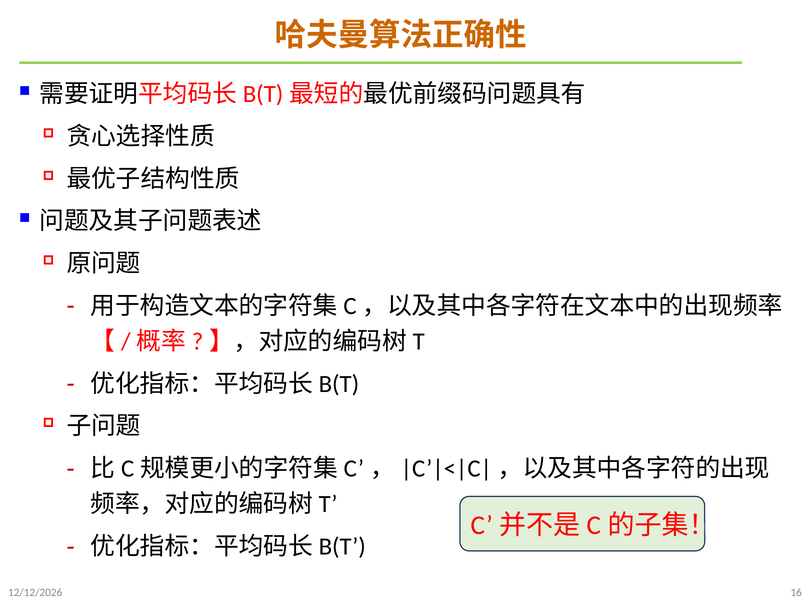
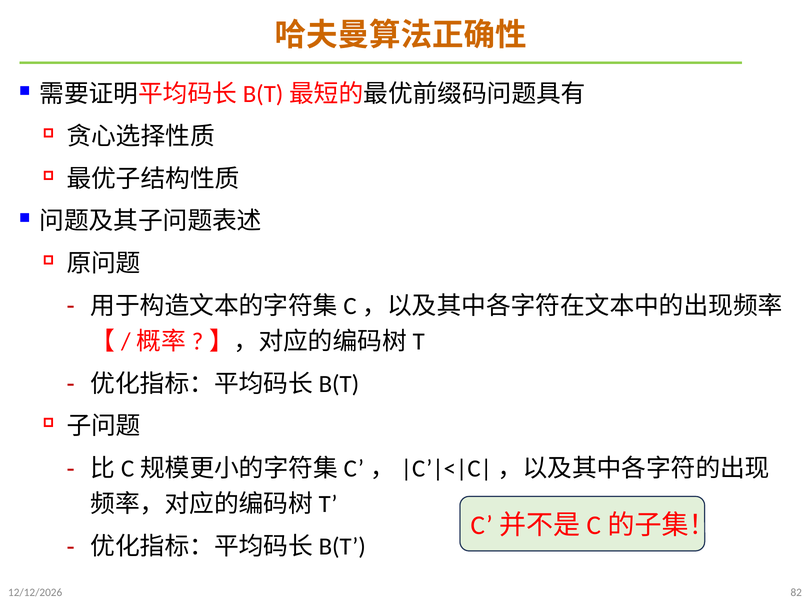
16: 16 -> 82 (796, 593)
